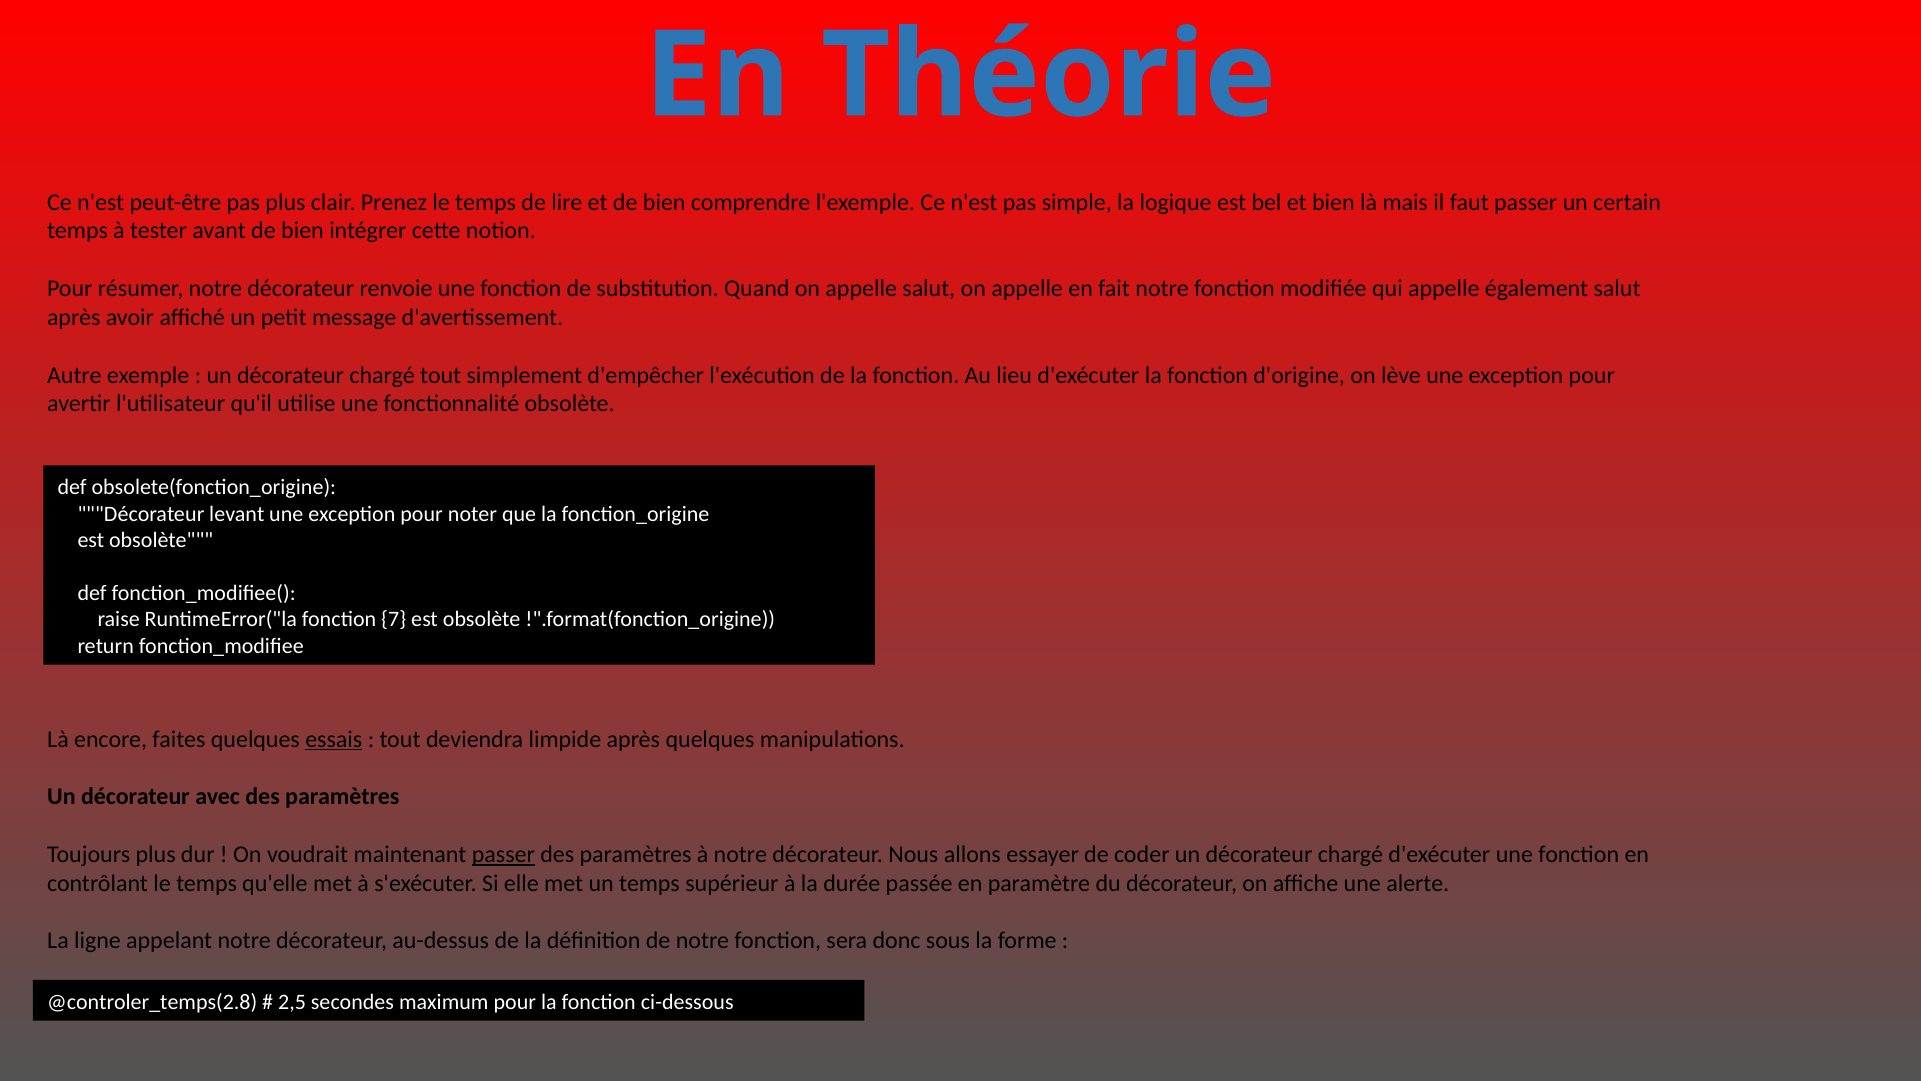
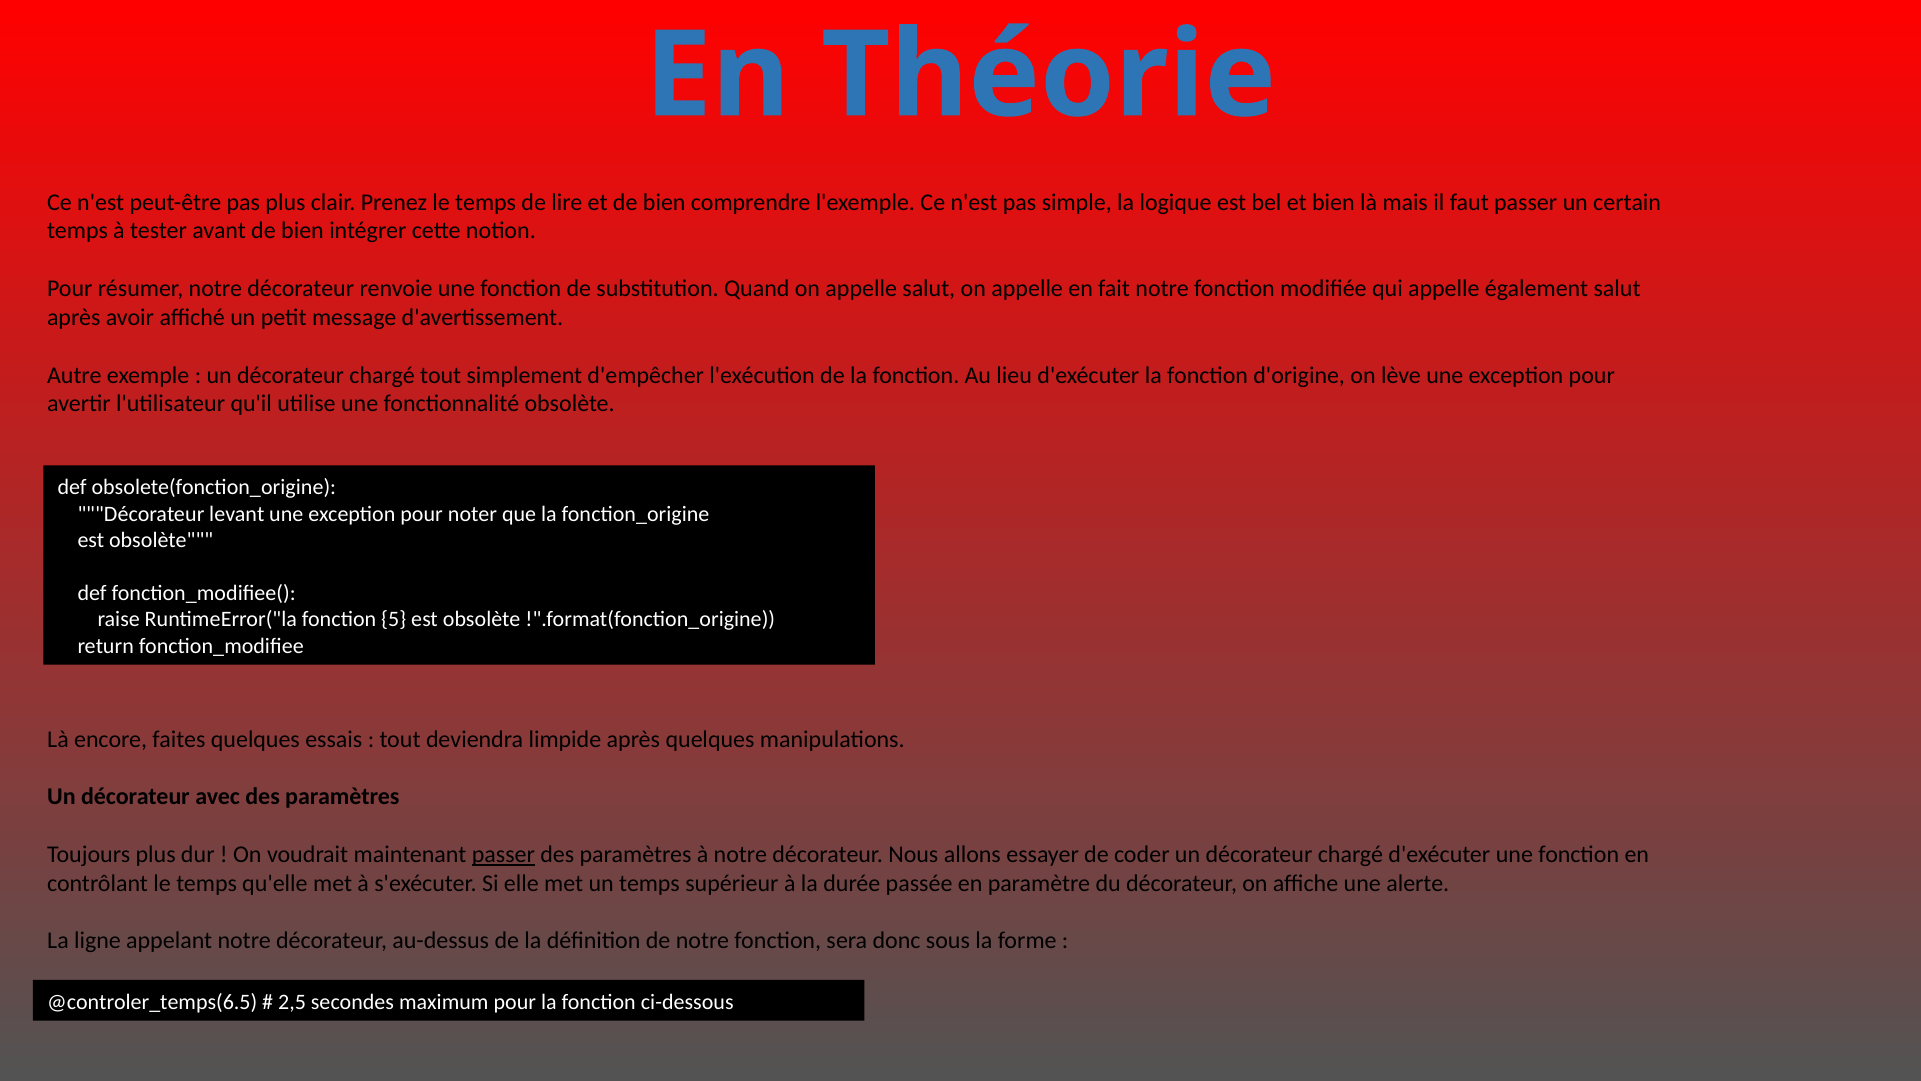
7: 7 -> 5 (394, 619)
essais underline: present -> none (334, 739)
@controler_temps(2.8: @controler_temps(2.8 -> @controler_temps(6.5 (152, 1001)
